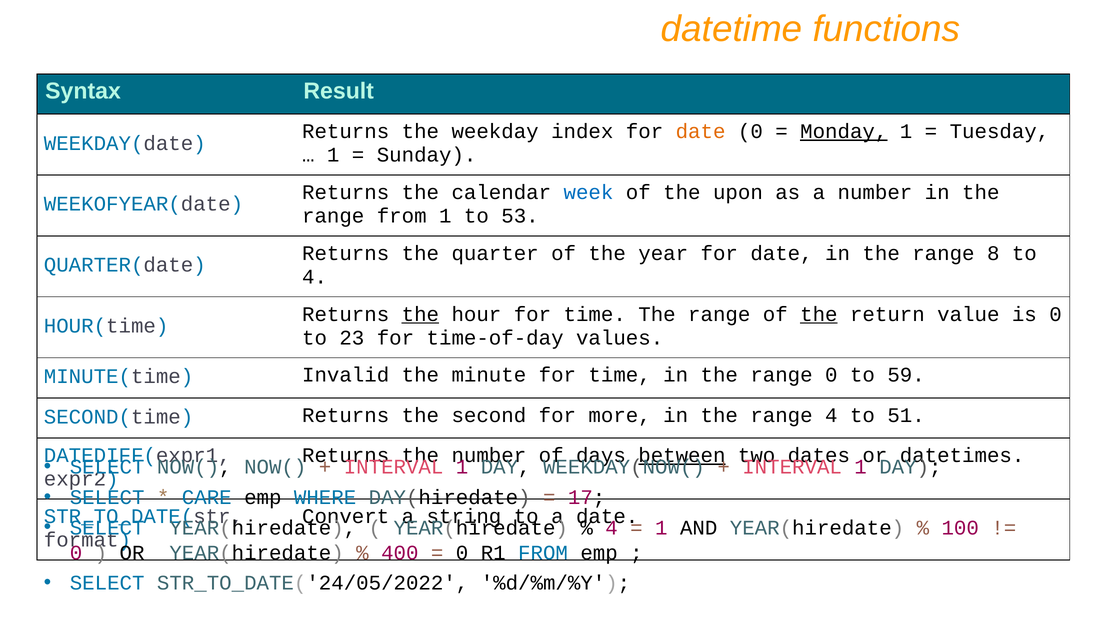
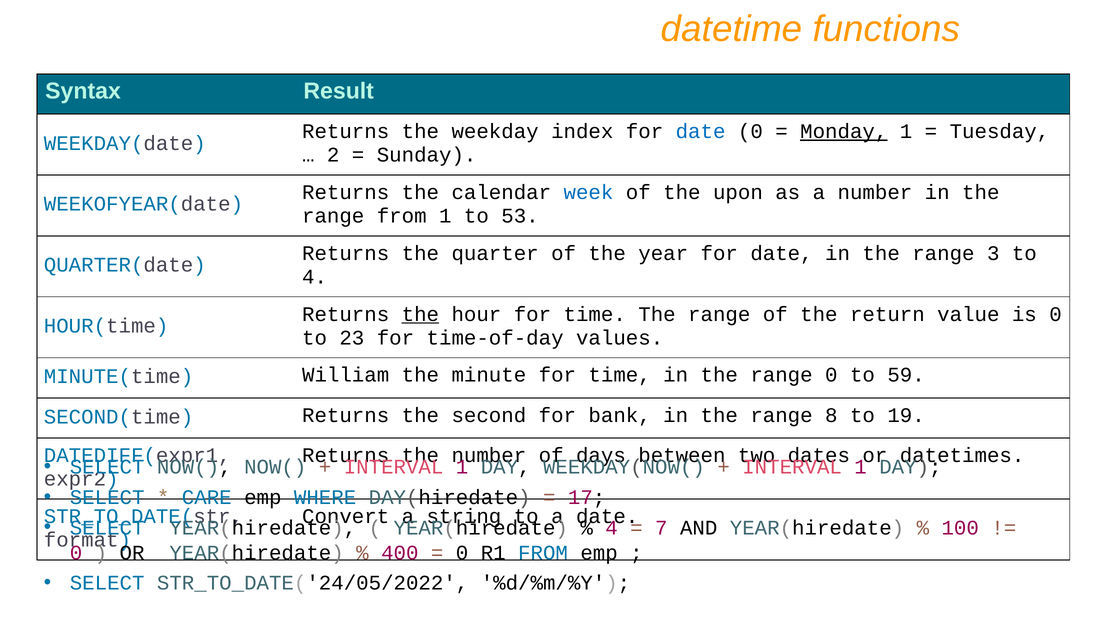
date colour: orange -> blue (701, 131)
1: 1 -> 2 (333, 155)
8: 8 -> 3 (993, 253)
the underline: present -> none (819, 314)
Invalid: Invalid -> William (346, 375)
more: more -> bank (620, 415)
range 4: 4 -> 8 (831, 415)
51: 51 -> 19 (906, 415)
between underline: present -> none (682, 455)
1: 1 -> 7 (661, 527)
